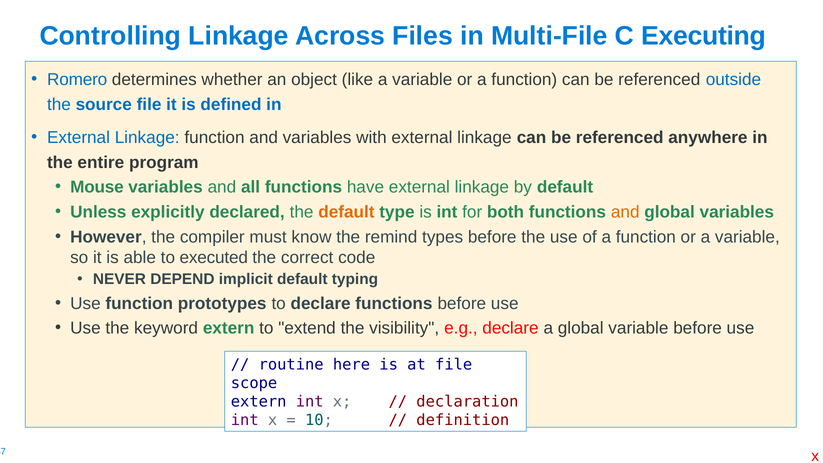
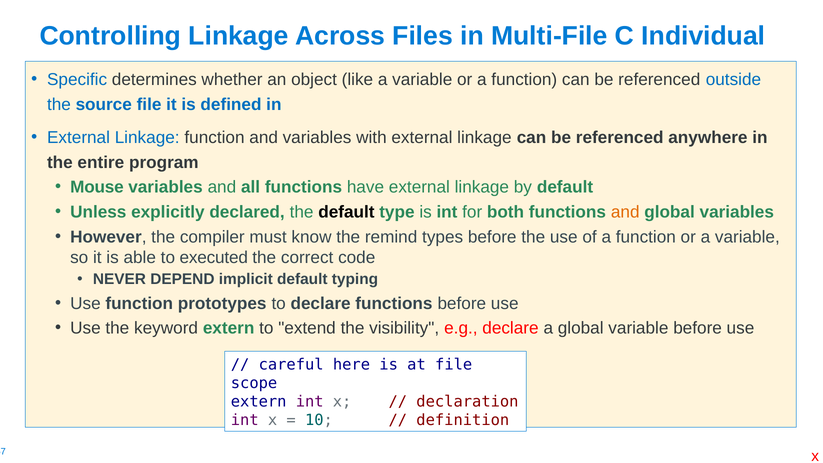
Executing: Executing -> Individual (703, 36)
Romero: Romero -> Specific (77, 80)
default colour: orange -> black (346, 212)
routine: routine -> careful (291, 364)
